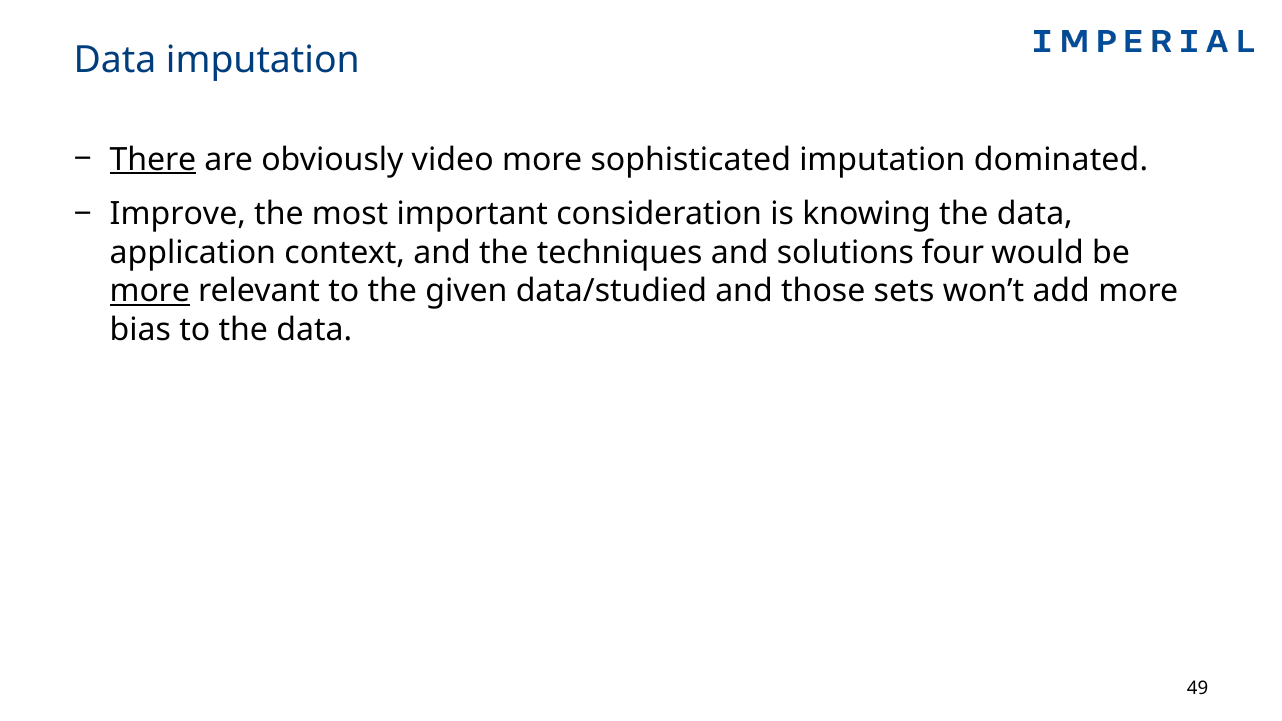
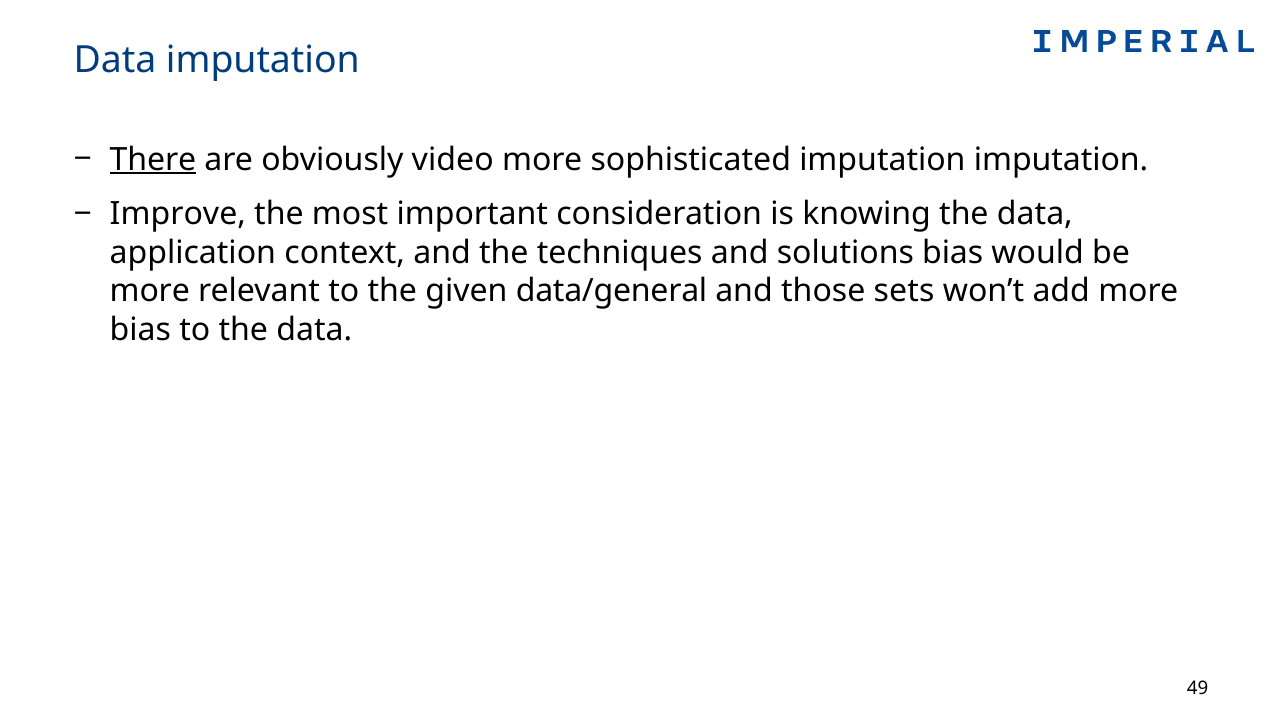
imputation dominated: dominated -> imputation (1061, 160)
solutions four: four -> bias (953, 253)
more underline: present -> none (150, 291)
data/studied: data/studied -> data/general (612, 291)
